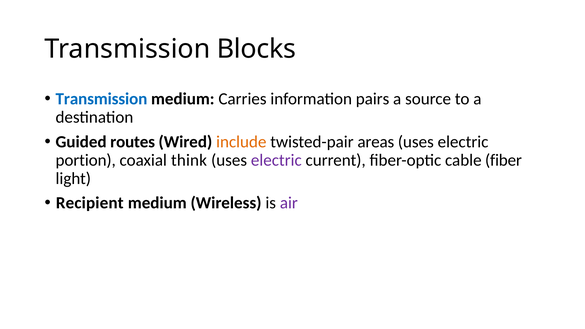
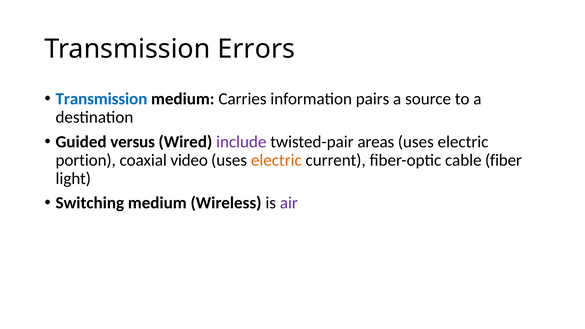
Blocks: Blocks -> Errors (256, 49)
routes: routes -> versus (133, 142)
include colour: orange -> purple (241, 142)
think: think -> video (189, 160)
electric colour: purple -> orange (276, 160)
Recipient: Recipient -> Switching (90, 203)
